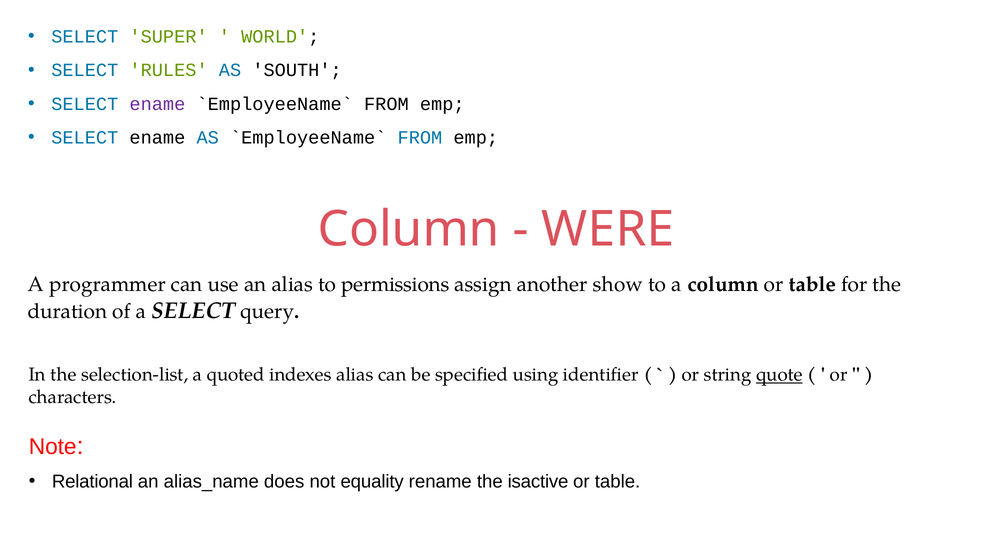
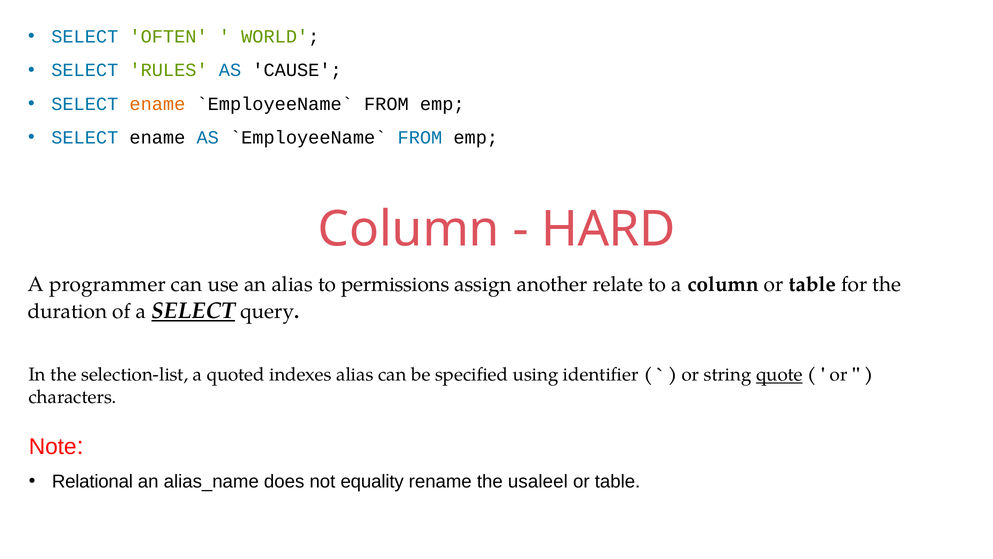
SUPER: SUPER -> OFTEN (169, 37)
SOUTH: SOUTH -> CAUSE (297, 70)
ename colour: purple -> orange (157, 104)
WERE: WERE -> HARD (608, 229)
show: show -> relate (618, 284)
SELECT underline: none -> present (193, 311)
isactive: isactive -> usaleel (538, 481)
